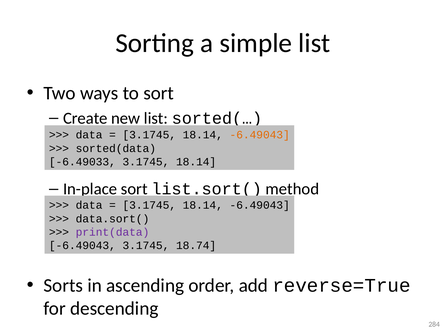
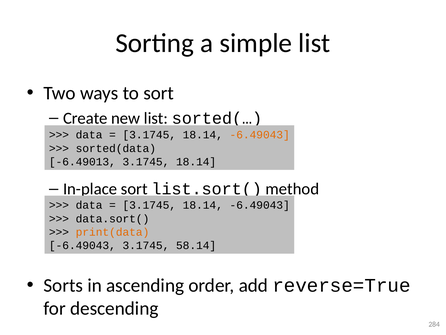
-6.49033: -6.49033 -> -6.49013 (82, 162)
print(data colour: purple -> orange (112, 232)
18.74: 18.74 -> 58.14 (196, 245)
